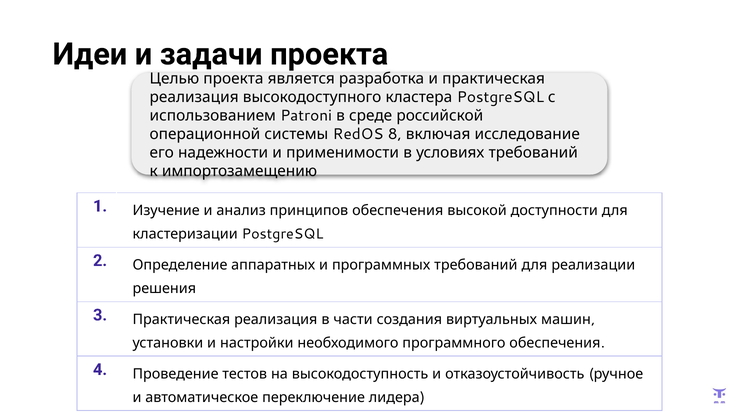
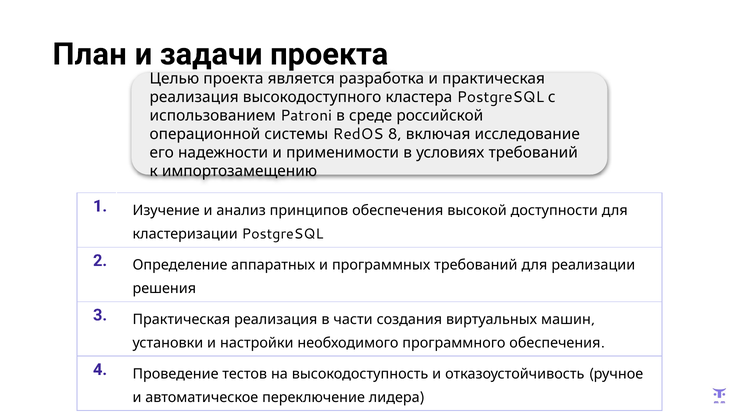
Идеи: Идеи -> План (90, 54)
